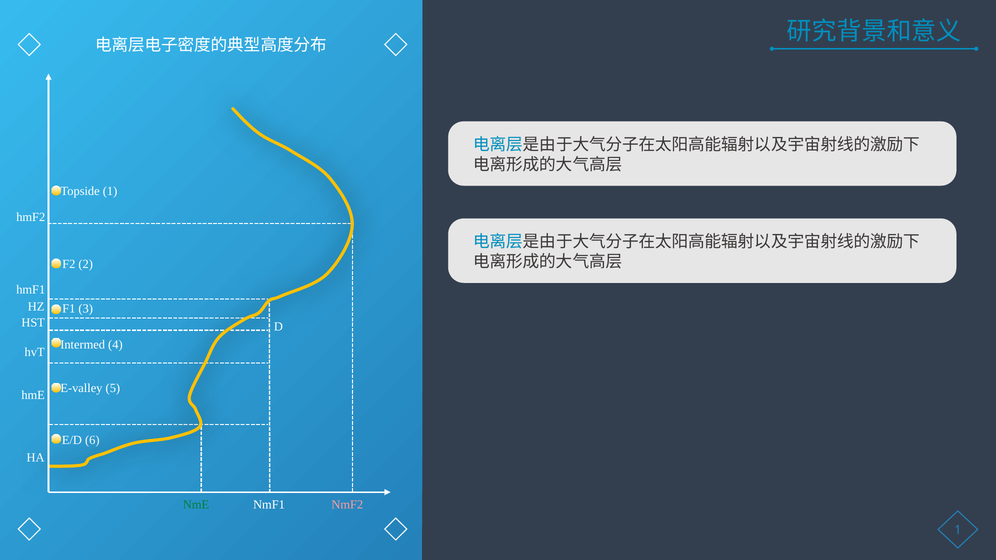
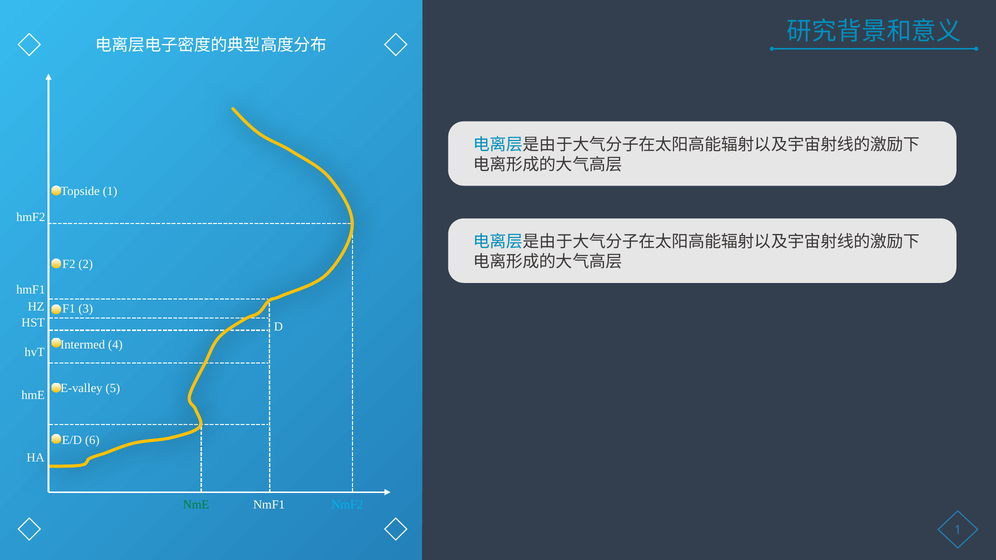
NmF2 colour: pink -> light blue (347, 505)
